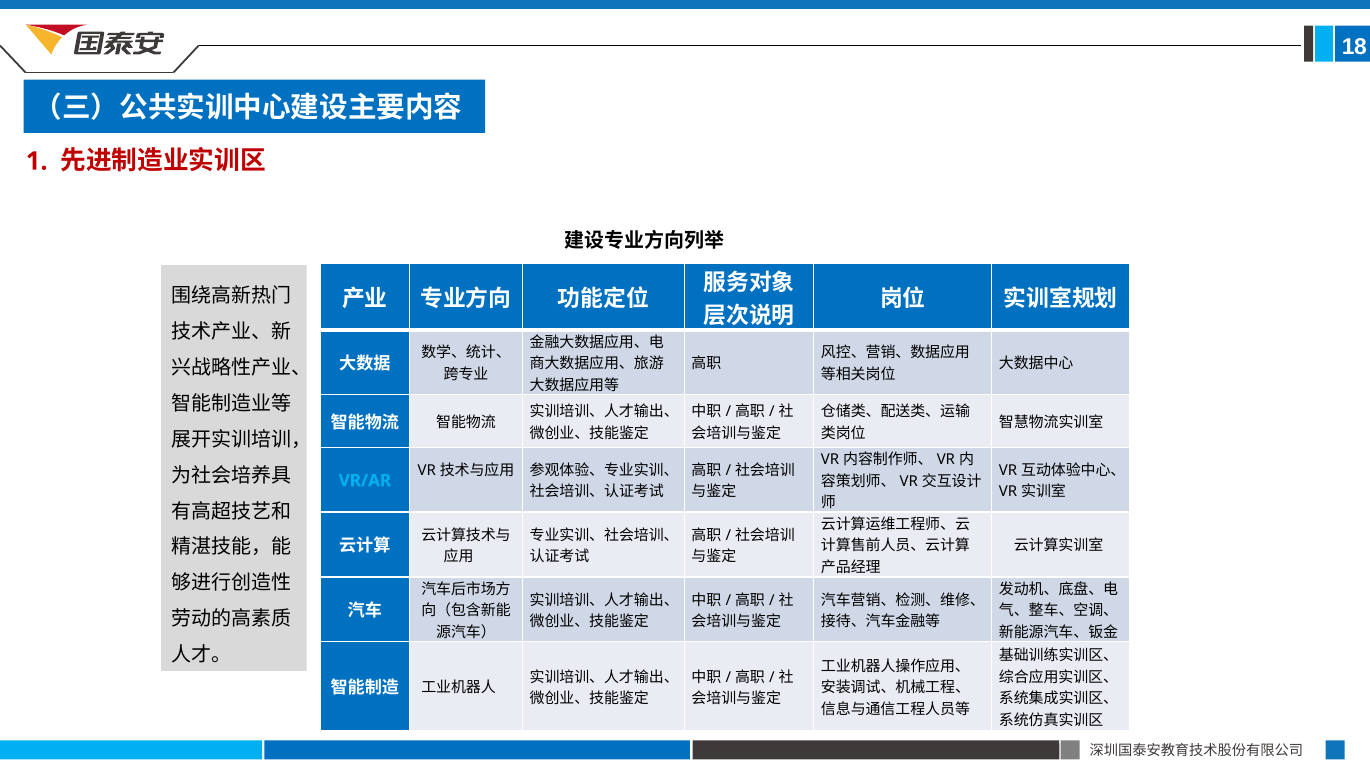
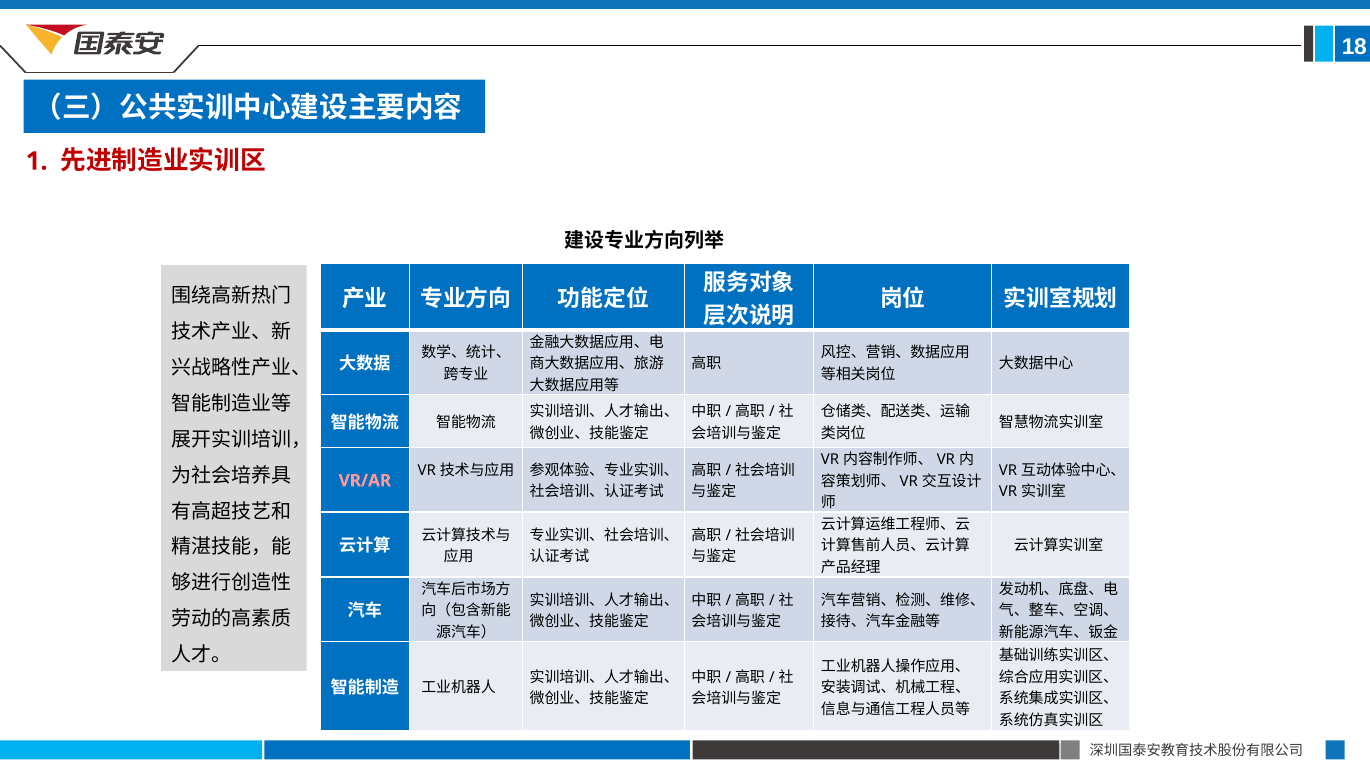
VR/AR colour: light blue -> pink (365, 480)
